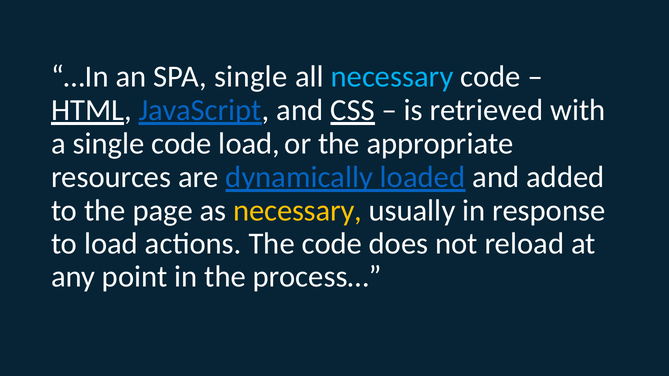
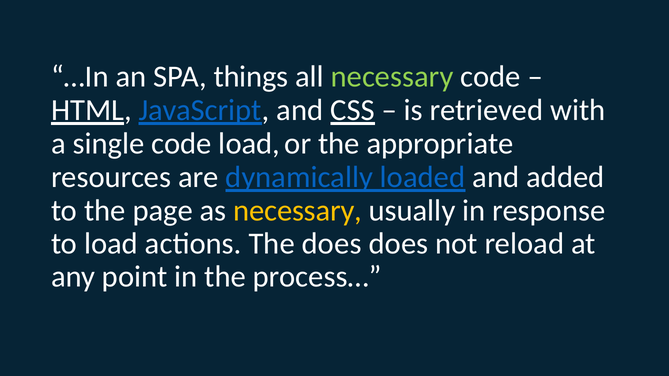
SPA single: single -> things (251, 77)
necessary colour: light blue -> light green (392, 77)
The code: code -> does (332, 244)
